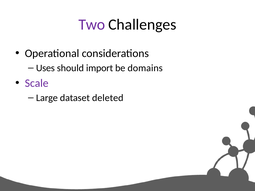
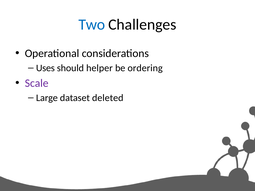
Two colour: purple -> blue (92, 25)
import: import -> helper (99, 68)
domains: domains -> ordering (145, 68)
